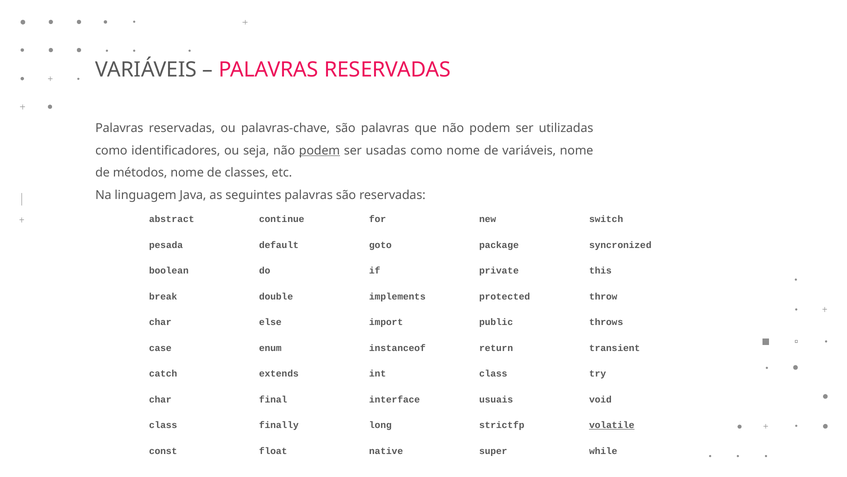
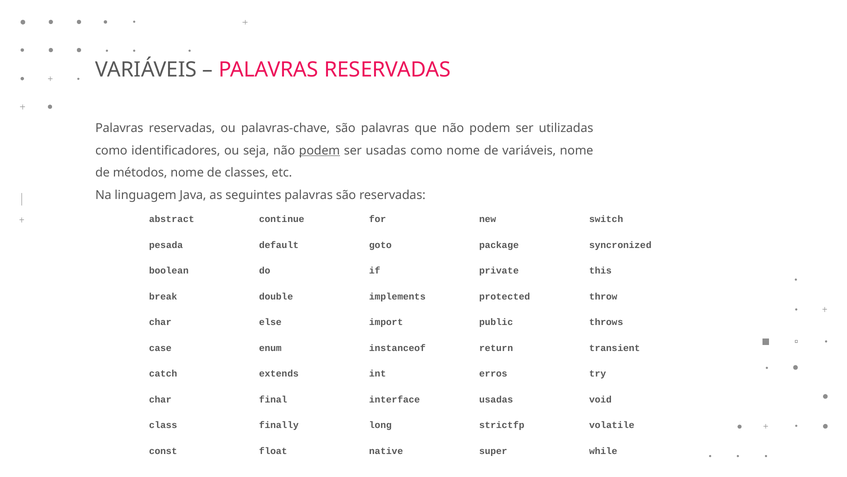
int class: class -> erros (493, 374)
interface usuais: usuais -> usadas (496, 399)
volatile underline: present -> none (612, 425)
